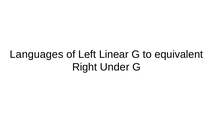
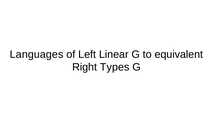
Under: Under -> Types (115, 67)
